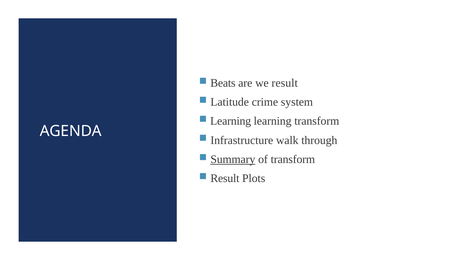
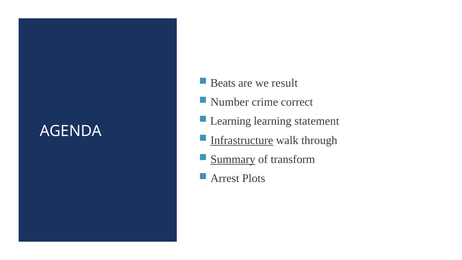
Latitude: Latitude -> Number (230, 102)
system: system -> correct (297, 102)
learning transform: transform -> statement (317, 121)
Infrastructure underline: none -> present (242, 140)
Result: Result -> Arrest (225, 178)
